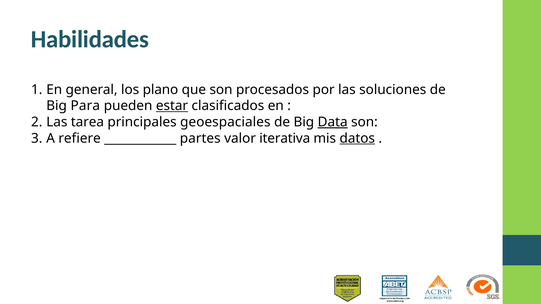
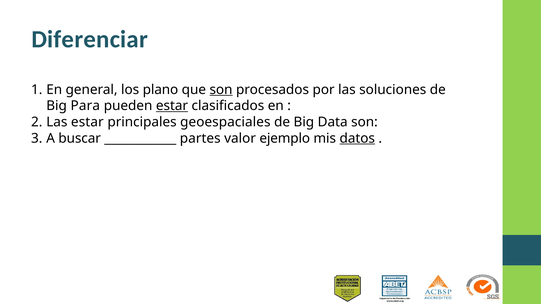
Habilidades: Habilidades -> Diferenciar (90, 39)
son underline: none -> present (221, 90)
Las tarea: tarea -> estar (87, 122)
Data underline: present -> none (333, 122)
refiere: refiere -> buscar (80, 138)
iterativa: iterativa -> ejemplo (285, 138)
